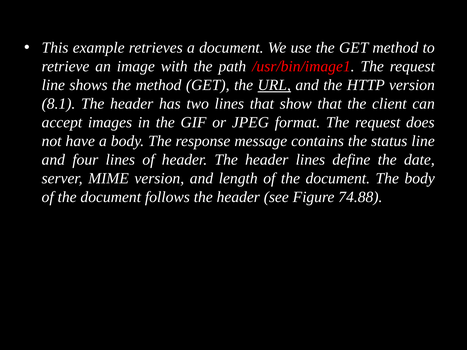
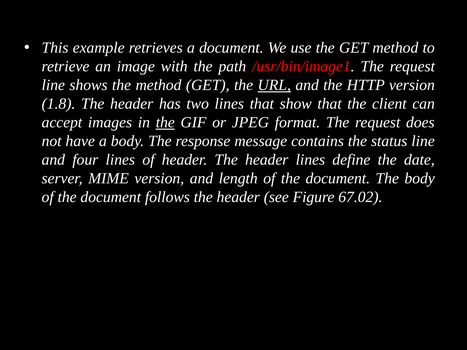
8.1: 8.1 -> 1.8 (58, 104)
the underline: none -> present (165, 123)
74.88: 74.88 -> 67.02 (360, 197)
